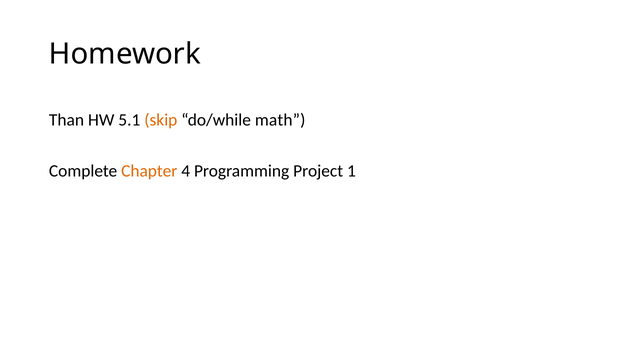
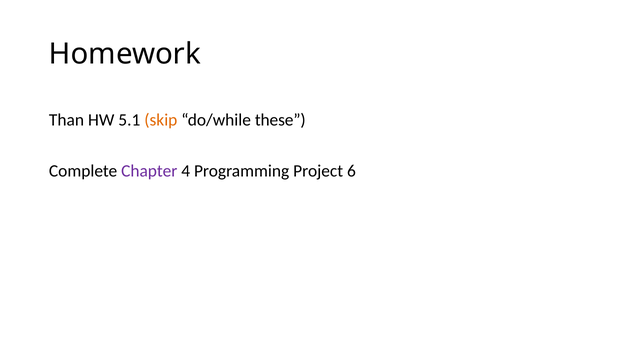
math: math -> these (280, 120)
Chapter colour: orange -> purple (149, 171)
1: 1 -> 6 (351, 171)
